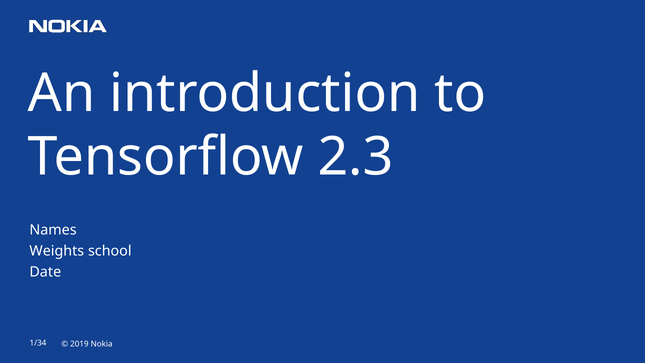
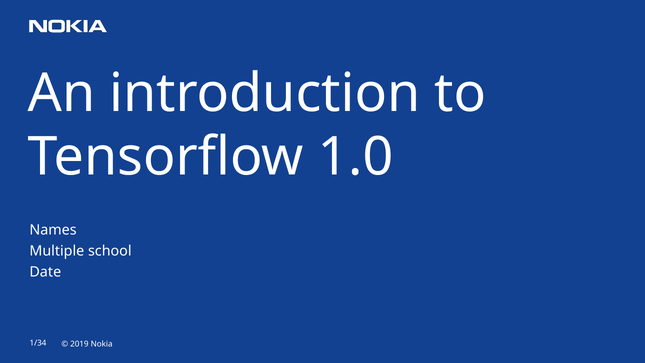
2.3: 2.3 -> 1.0 (356, 157)
Weights: Weights -> Multiple (57, 251)
